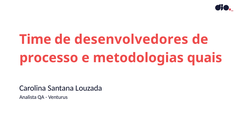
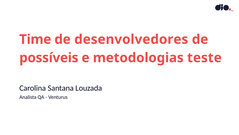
processo: processo -> possíveis (49, 58)
quais: quais -> teste (204, 58)
